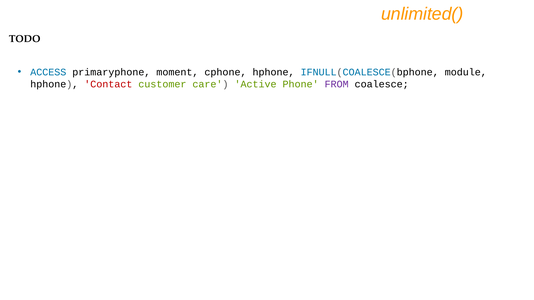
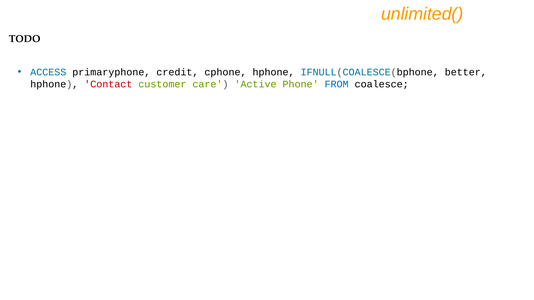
moment: moment -> credit (177, 72)
module: module -> better (466, 72)
FROM colour: purple -> blue (337, 84)
